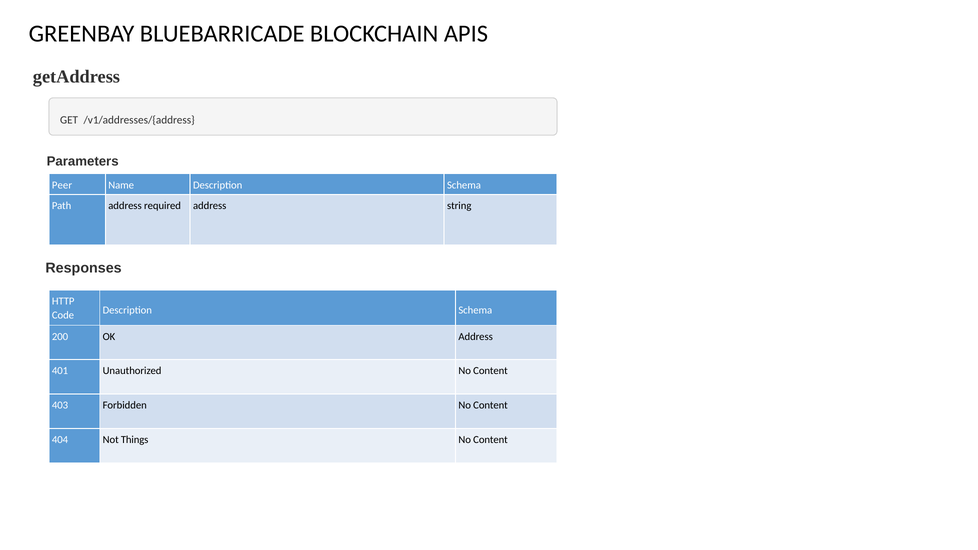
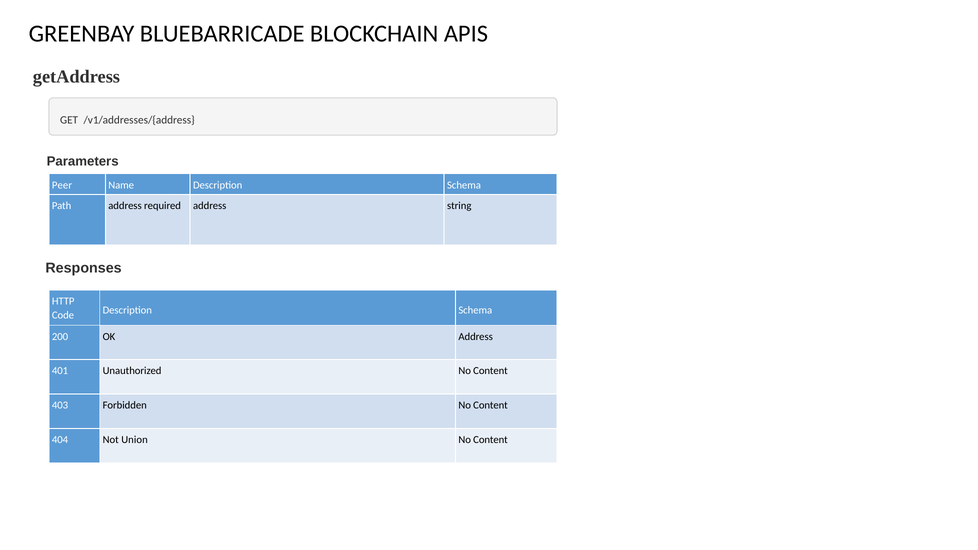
Things: Things -> Union (135, 440)
